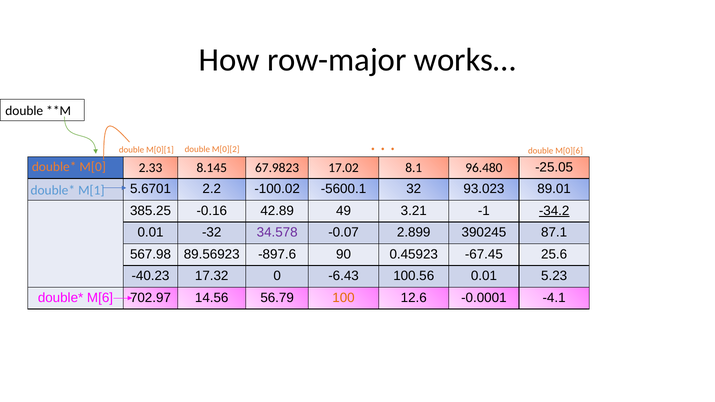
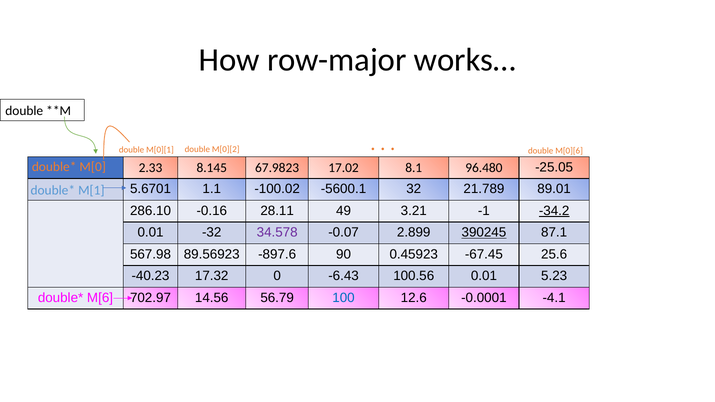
2.2: 2.2 -> 1.1 (212, 189)
93.023: 93.023 -> 21.789 (484, 189)
385.25: 385.25 -> 286.10 (151, 211)
42.89: 42.89 -> 28.11 (277, 211)
390245 underline: none -> present (484, 233)
100 colour: orange -> blue (344, 298)
